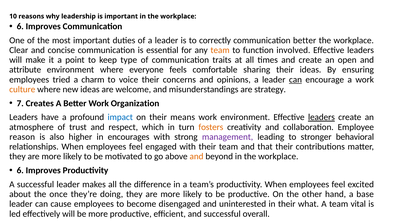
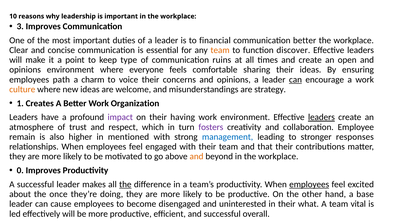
6: 6 -> 3 (20, 26)
correctly: correctly -> financial (215, 40)
involved: involved -> discover (293, 50)
traits: traits -> ruins (222, 60)
attribute: attribute -> opinions (25, 70)
tried: tried -> path (61, 79)
7: 7 -> 1 (20, 103)
impact colour: blue -> purple (120, 117)
means: means -> having (183, 117)
fosters colour: orange -> purple (211, 127)
reason: reason -> remain (22, 137)
encourages: encourages -> mentioned (128, 137)
management colour: purple -> blue (228, 137)
behavioral: behavioral -> responses (355, 137)
6: 6 -> 0 (20, 170)
the underline: none -> present (125, 184)
employees underline: none -> present (309, 184)
